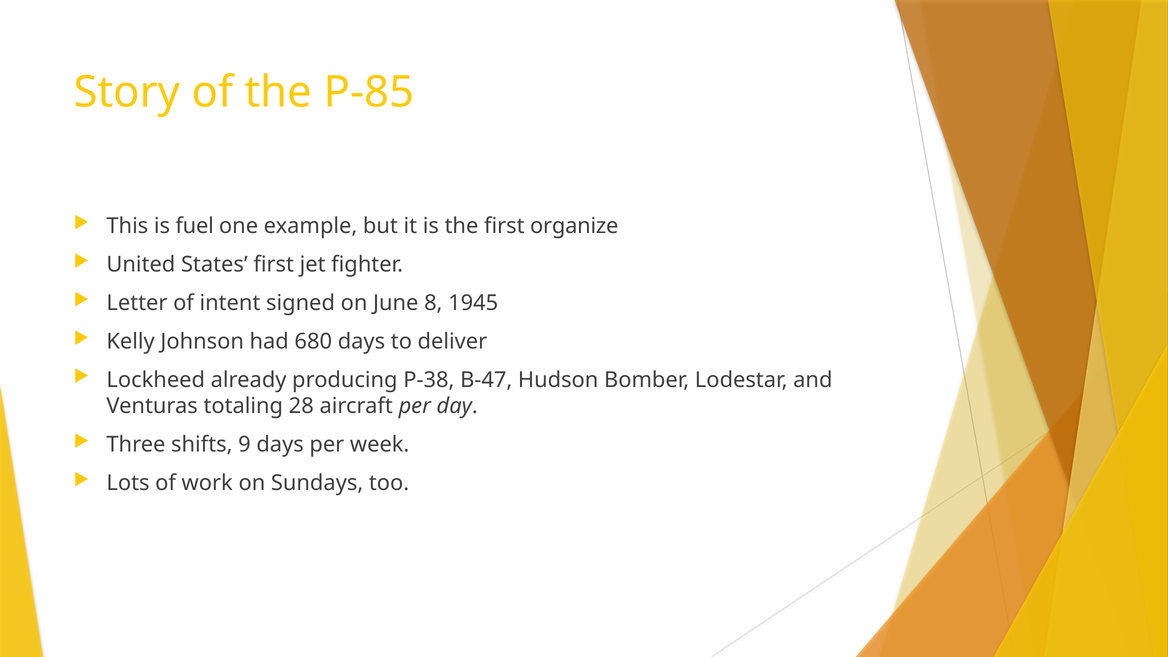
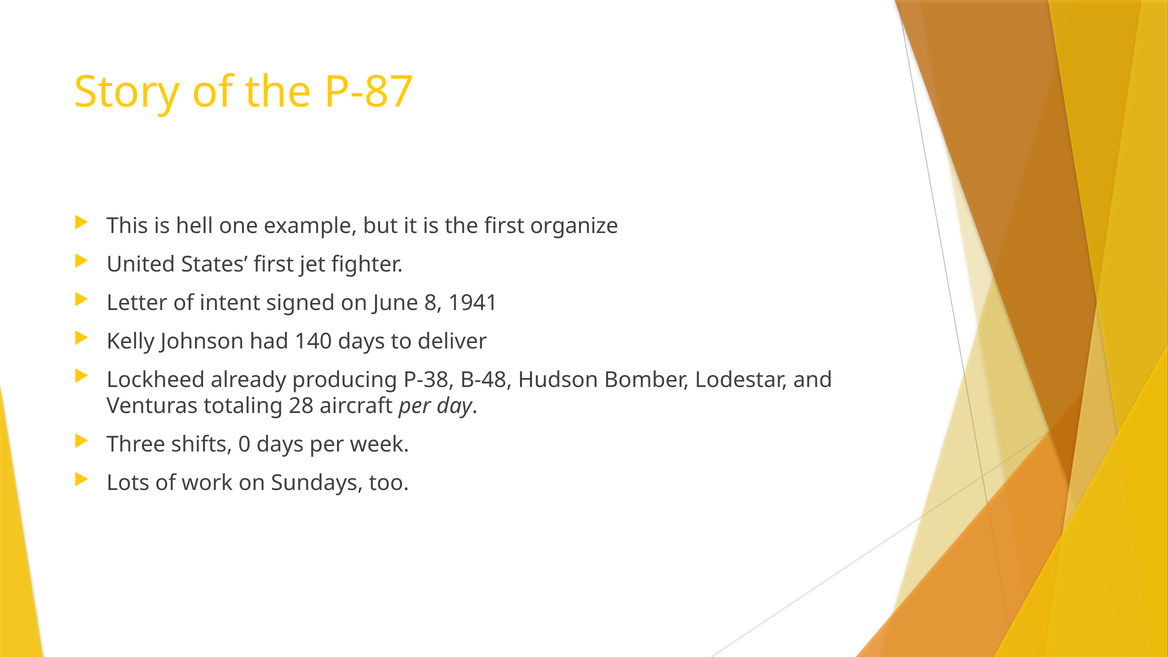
P-85: P-85 -> P-87 (369, 92)
fuel: fuel -> hell (194, 226)
1945: 1945 -> 1941 (473, 303)
680: 680 -> 140 (313, 341)
B-47: B-47 -> B-48 (486, 380)
9: 9 -> 0 (244, 445)
